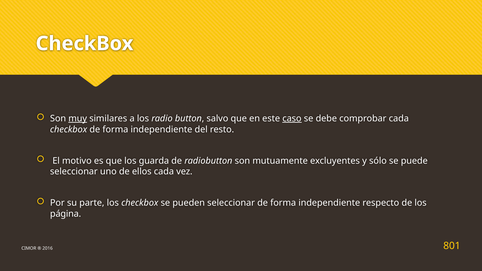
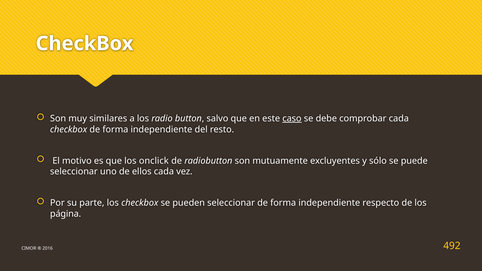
muy underline: present -> none (78, 119)
guarda: guarda -> onclick (154, 161)
801: 801 -> 492 (452, 246)
